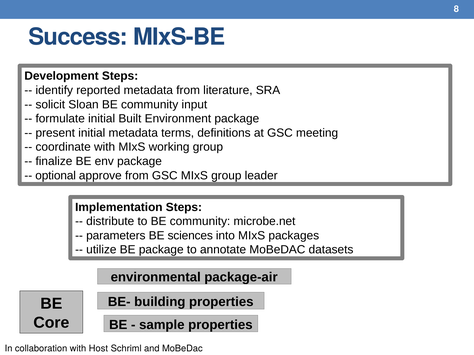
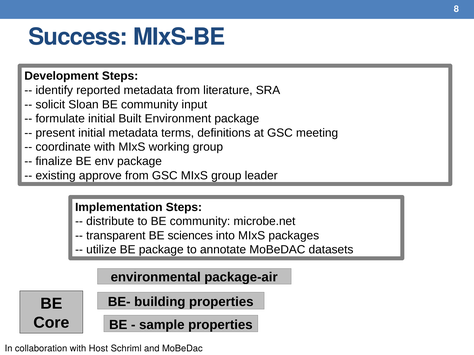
optional: optional -> existing (56, 176)
parameters: parameters -> transparent (116, 236)
